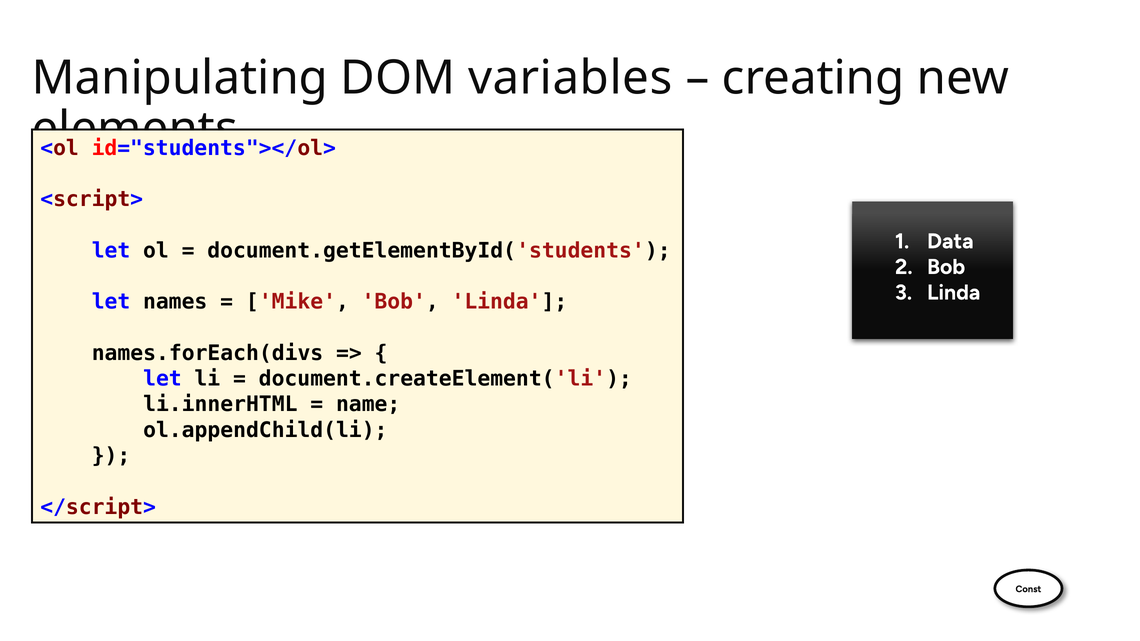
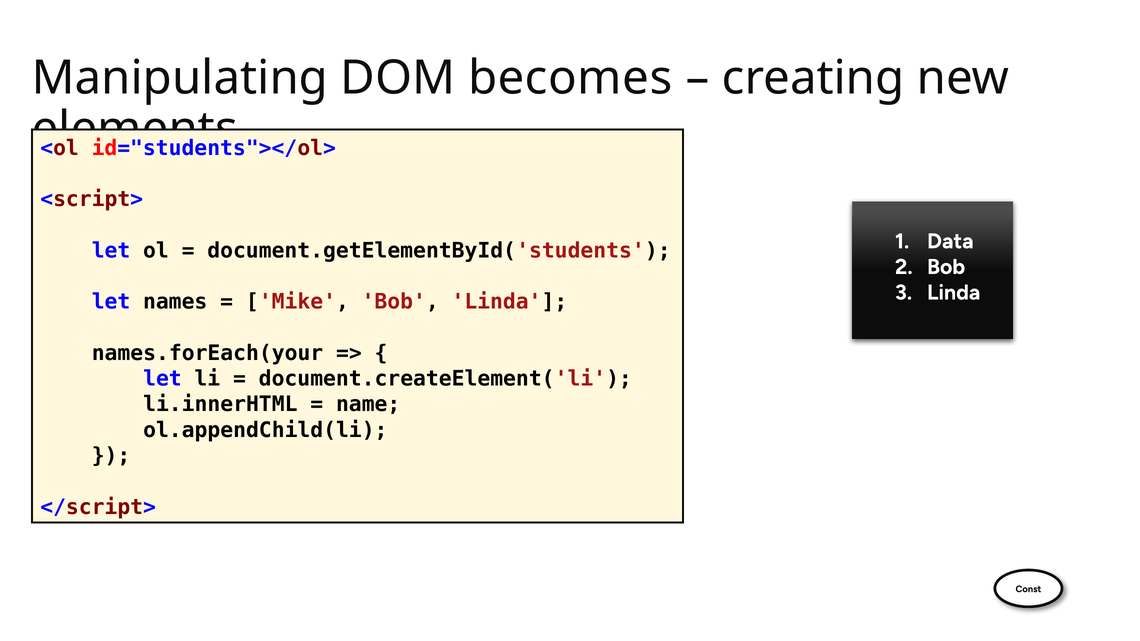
variables: variables -> becomes (570, 78)
names.forEach(divs: names.forEach(divs -> names.forEach(your (207, 353)
